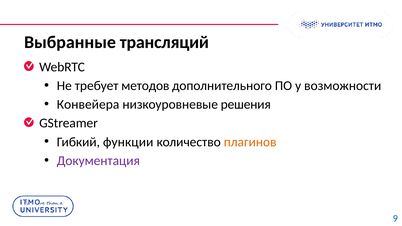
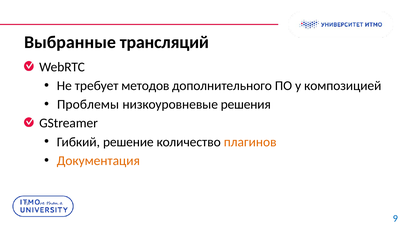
возможности: возможности -> композицией (343, 86)
Конвейера: Конвейера -> Проблемы (88, 104)
функции: функции -> решение (128, 142)
Документация colour: purple -> orange (98, 161)
